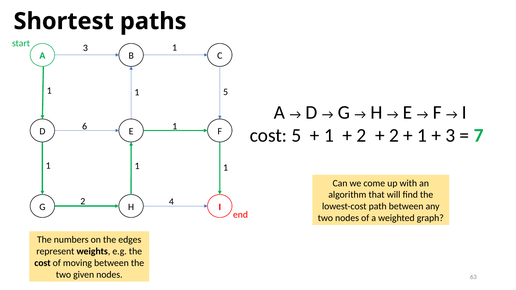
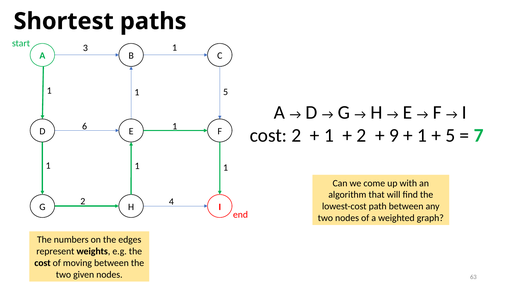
cost 5: 5 -> 2 (296, 136)
2: 2 -> 9 (394, 136)
3: 3 -> 5 (450, 136)
